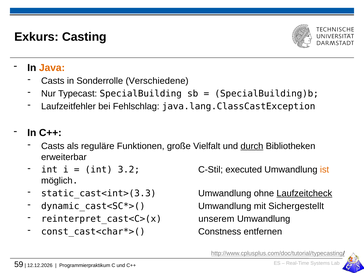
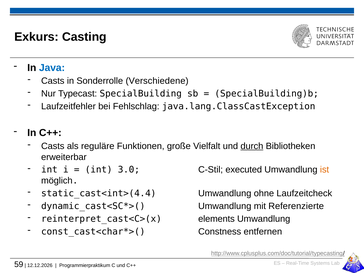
Java colour: orange -> blue (52, 68)
3.2: 3.2 -> 3.0 (129, 170)
static_cast<int>(3.3: static_cast<int>(3.3 -> static_cast<int>(4.4 (99, 193)
Laufzeitcheck underline: present -> none (304, 193)
Sichergestellt: Sichergestellt -> Referenzierte (296, 206)
unserem: unserem -> elements (216, 219)
